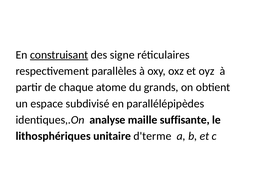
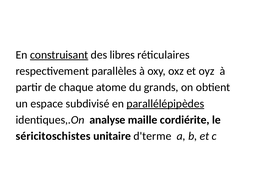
signe: signe -> libres (122, 55)
parallélépipèdes underline: none -> present (165, 103)
suffisante: suffisante -> cordiérite (185, 120)
lithosphériques: lithosphériques -> séricitoschistes (53, 136)
